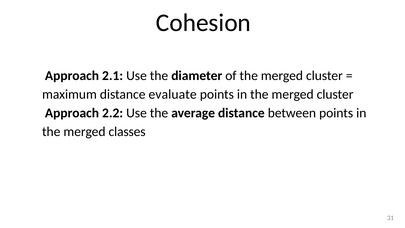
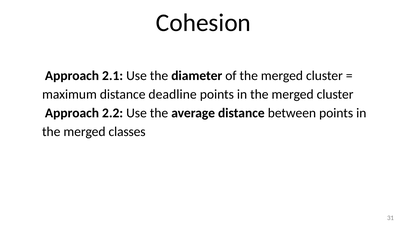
evaluate: evaluate -> deadline (173, 94)
